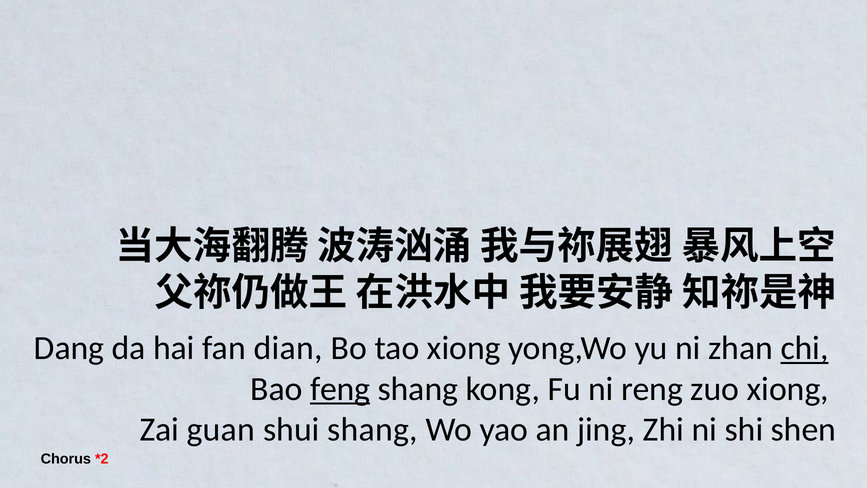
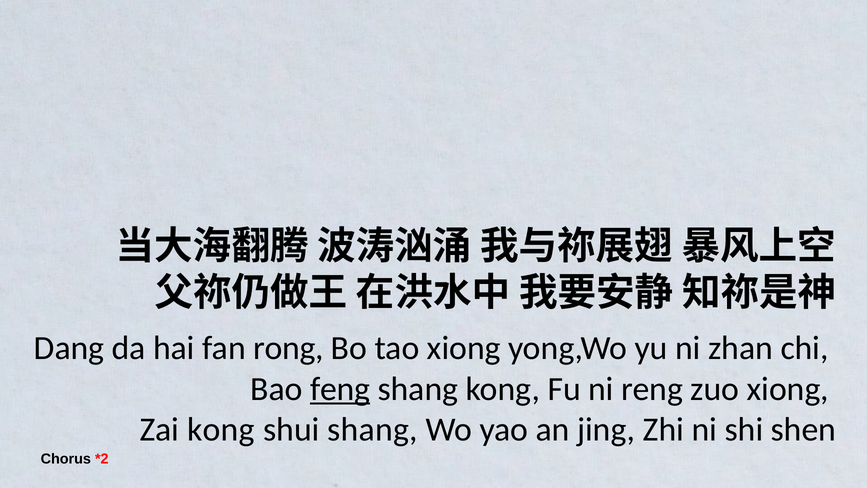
dian: dian -> rong (288, 348)
chi underline: present -> none (805, 348)
Zai guan: guan -> kong (221, 429)
